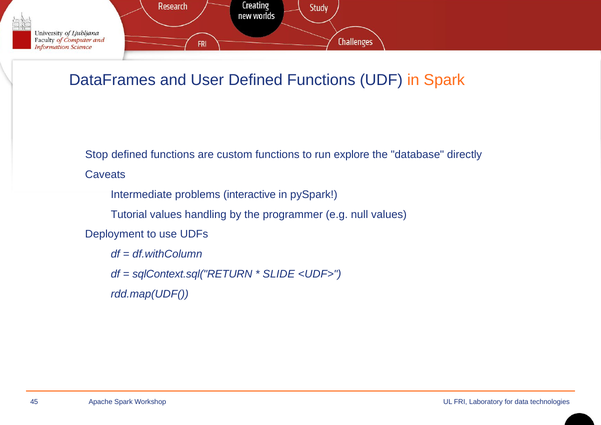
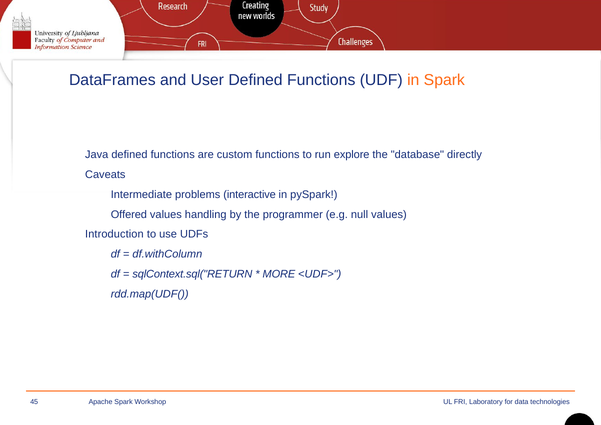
Stop: Stop -> Java (97, 155)
Tutorial: Tutorial -> Offered (129, 214)
Deployment: Deployment -> Introduction (114, 234)
SLIDE: SLIDE -> MORE (279, 274)
